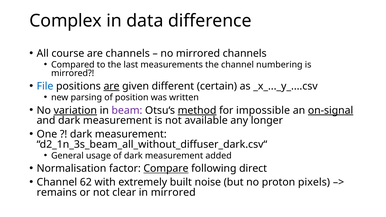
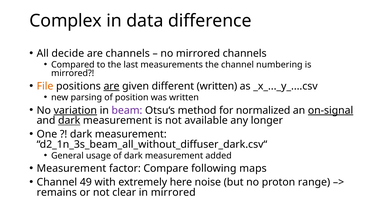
course: course -> decide (68, 53)
File colour: blue -> orange (45, 86)
different certain: certain -> written (217, 86)
method underline: present -> none (197, 110)
impossible: impossible -> normalized (263, 110)
dark underline: none -> present (69, 121)
Normalisation: Normalisation -> Measurement (71, 169)
Compare underline: present -> none (166, 169)
direct: direct -> maps (253, 169)
62: 62 -> 49 (86, 182)
built: built -> here (181, 182)
pixels: pixels -> range (314, 182)
